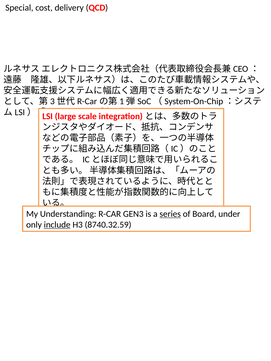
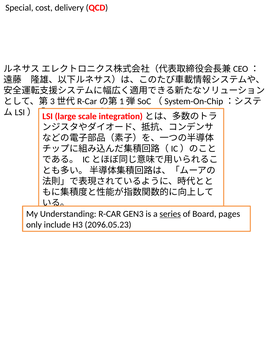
under: under -> pages (229, 214)
include underline: present -> none (57, 225)
8740.32.59: 8740.32.59 -> 2096.05.23 (108, 225)
